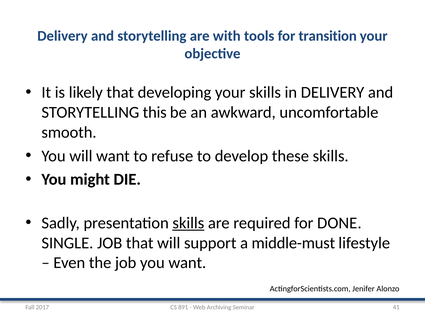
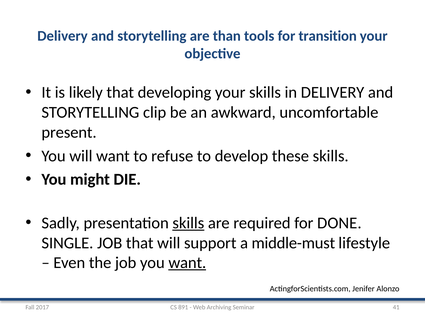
with: with -> than (227, 36)
this: this -> clip (155, 112)
smooth: smooth -> present (69, 132)
want underline: none -> present (187, 263)
